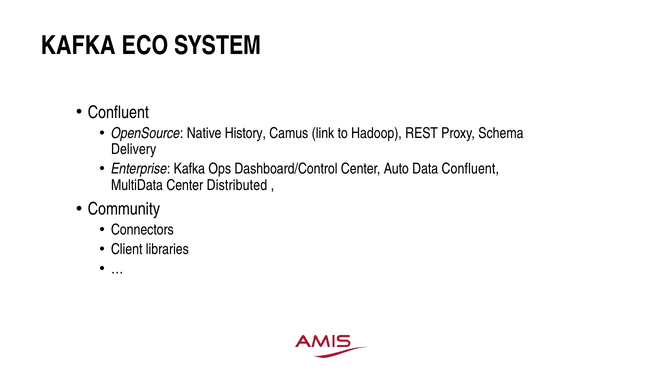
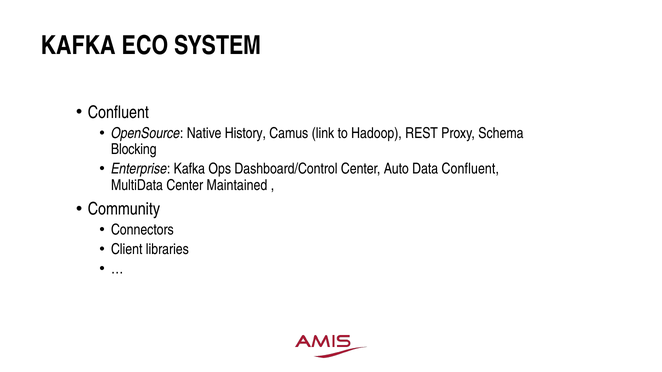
Delivery: Delivery -> Blocking (134, 150)
Distributed: Distributed -> Maintained (237, 185)
